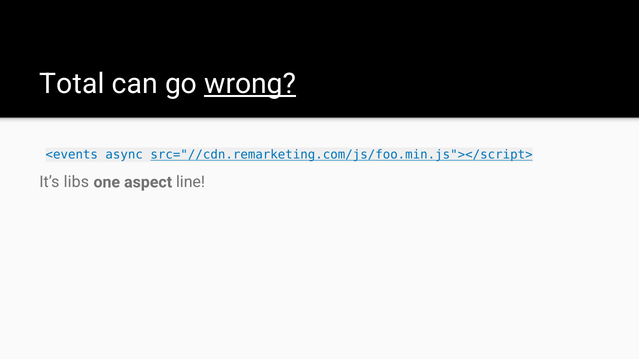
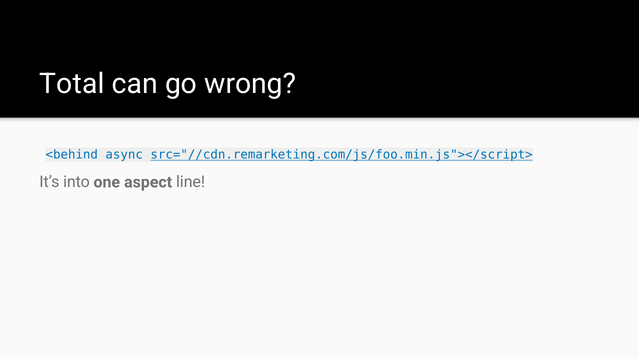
wrong underline: present -> none (250, 84)
<events: <events -> <behind (72, 155)
libs: libs -> into (77, 182)
